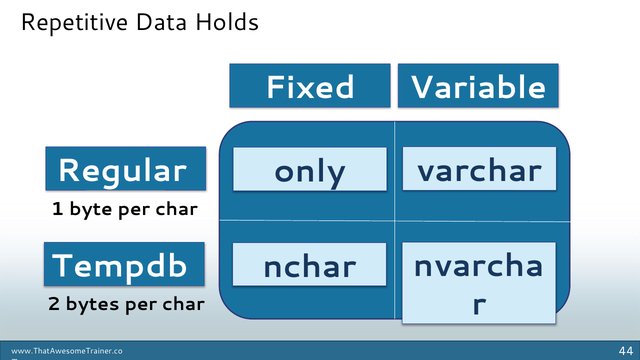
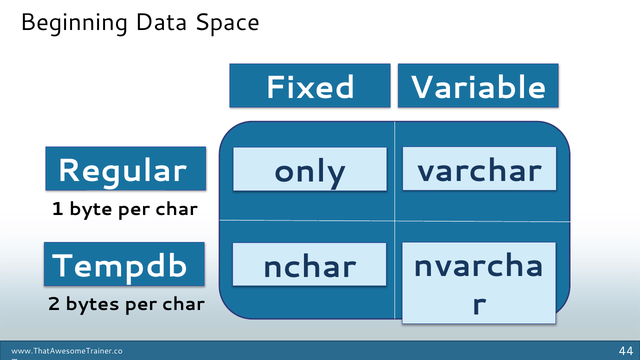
Repetitive: Repetitive -> Beginning (74, 23)
Holds: Holds -> Space (227, 23)
